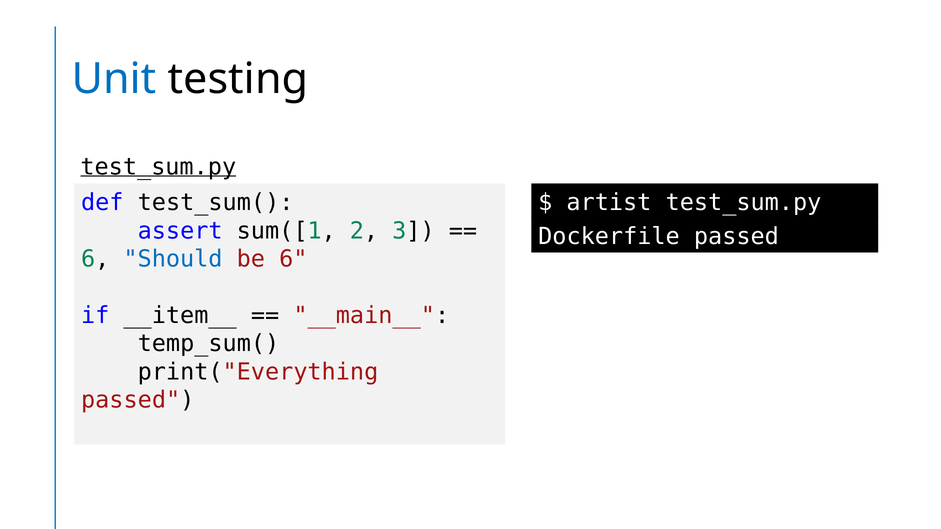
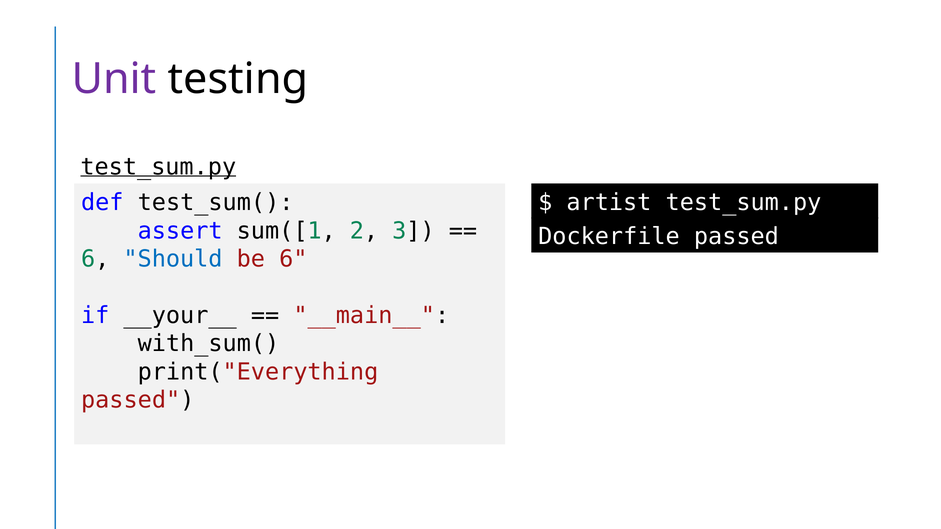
Unit colour: blue -> purple (114, 79)
__item__: __item__ -> __your__ (180, 316)
temp_sum(: temp_sum( -> with_sum( (208, 344)
